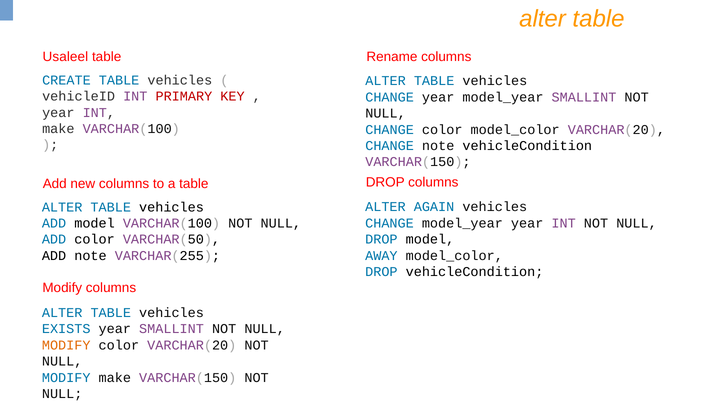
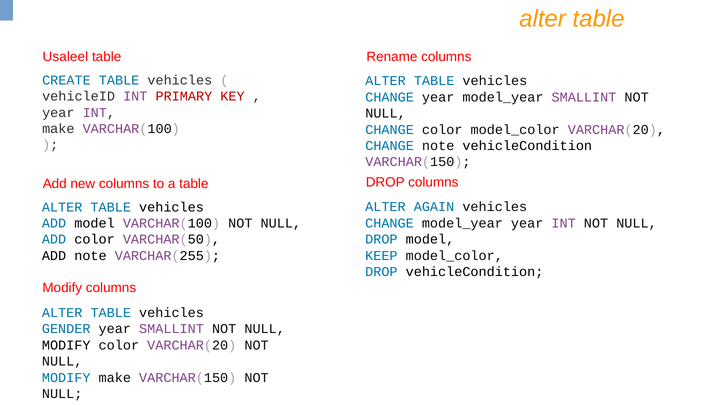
AWAY: AWAY -> KEEP (381, 256)
EXISTS: EXISTS -> GENDER (66, 329)
MODIFY colour: orange -> black (66, 345)
